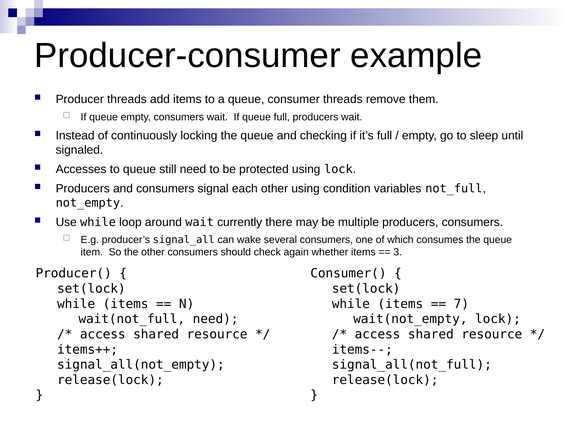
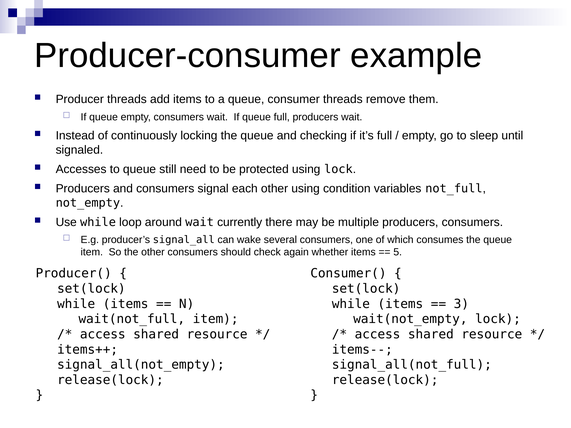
3: 3 -> 5 (398, 252)
7: 7 -> 3 (461, 304)
wait(not_full need: need -> item (216, 319)
